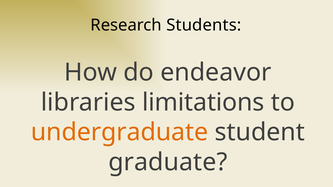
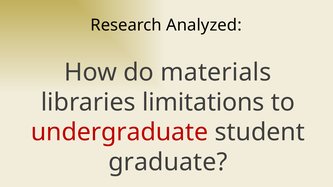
Students: Students -> Analyzed (204, 25)
endeavor: endeavor -> materials (216, 73)
undergraduate colour: orange -> red (119, 132)
